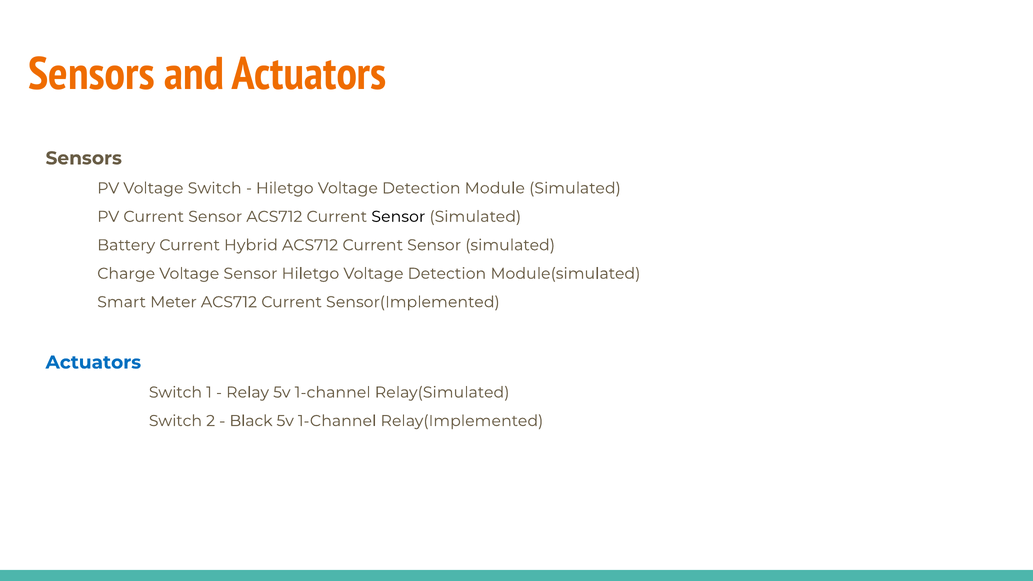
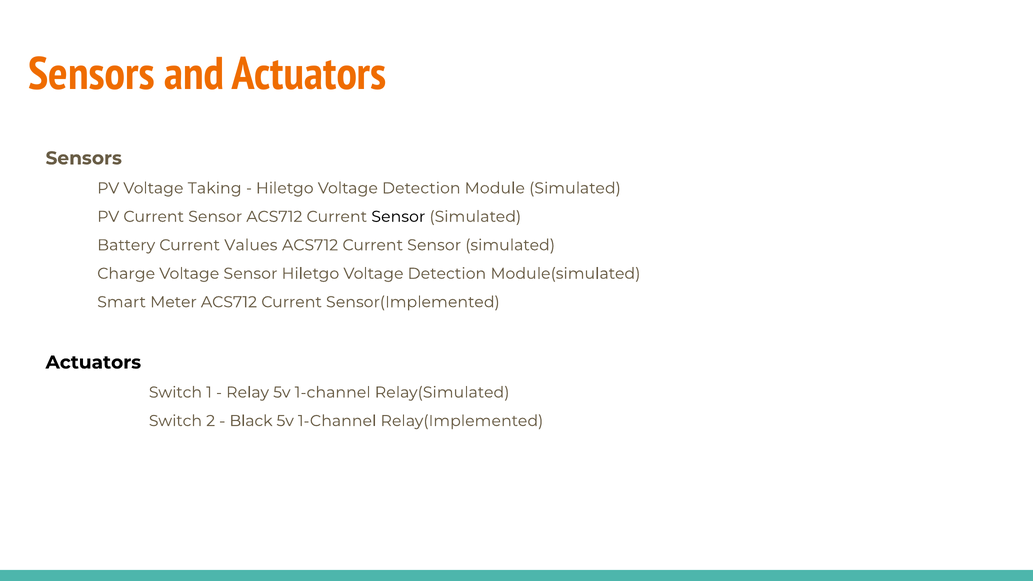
Voltage Switch: Switch -> Taking (215, 188)
Hybrid: Hybrid -> Values (251, 245)
Actuators colour: blue -> black (93, 363)
